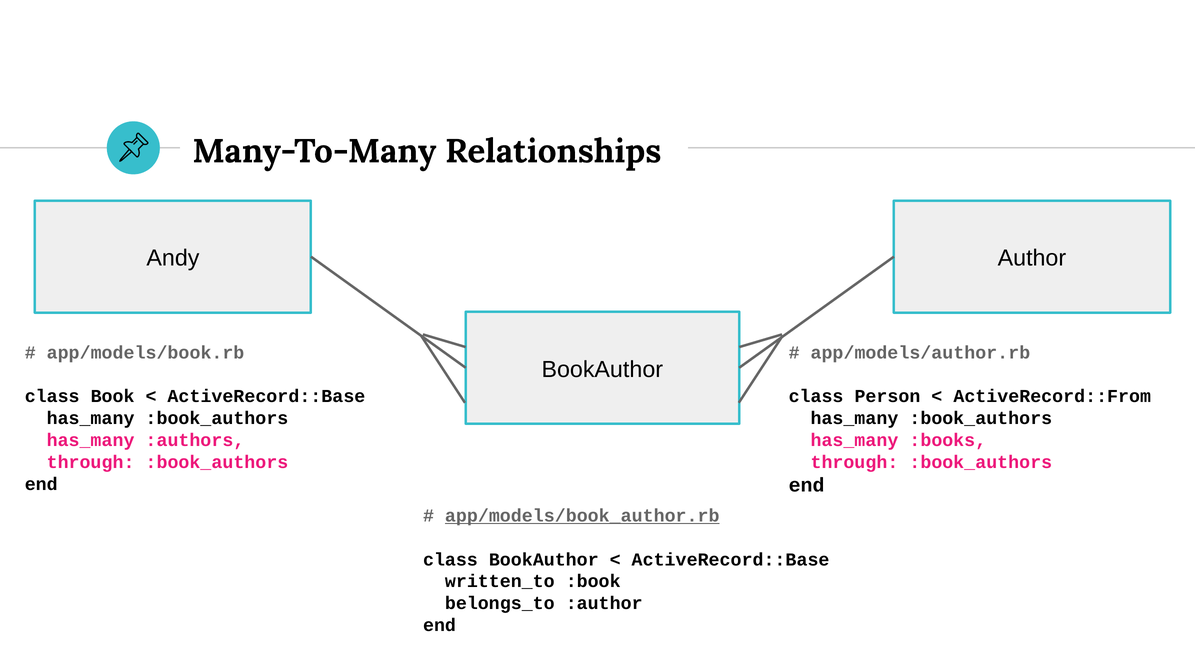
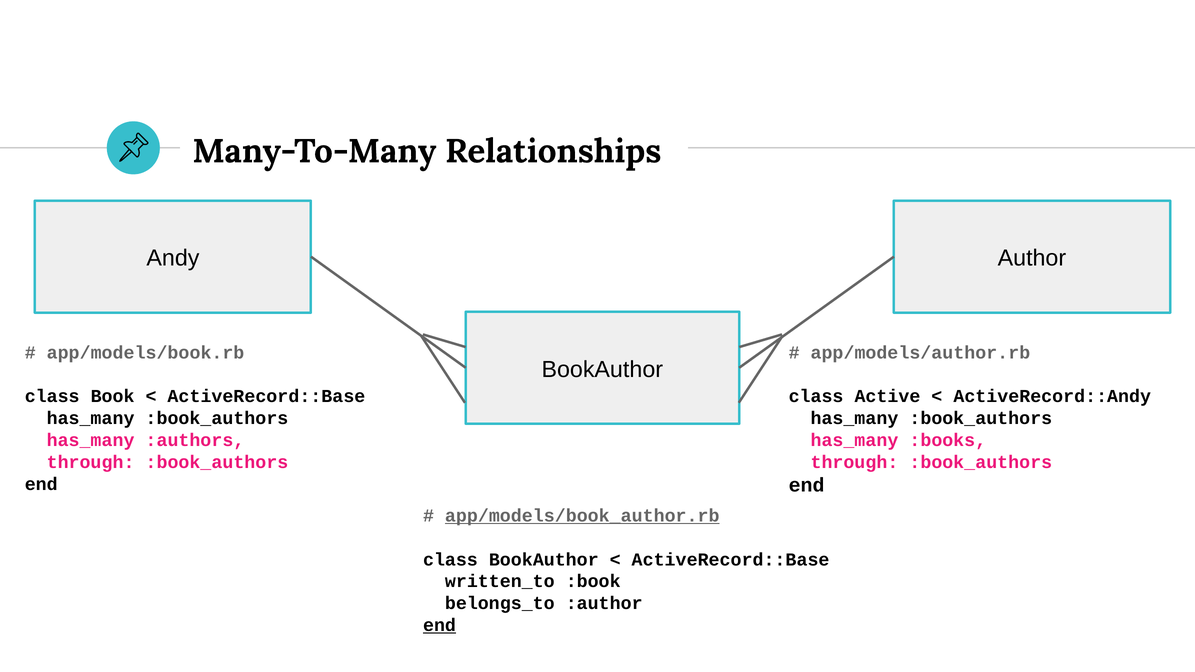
Person: Person -> Active (887, 397)
ActiveRecord::From: ActiveRecord::From -> ActiveRecord::Andy (1052, 397)
end underline: none -> present (439, 625)
